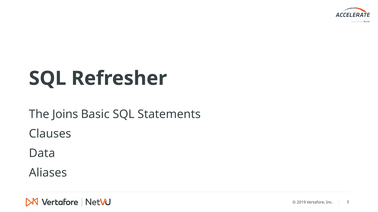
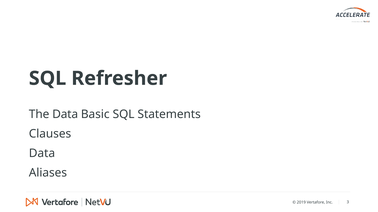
The Joins: Joins -> Data (65, 115)
